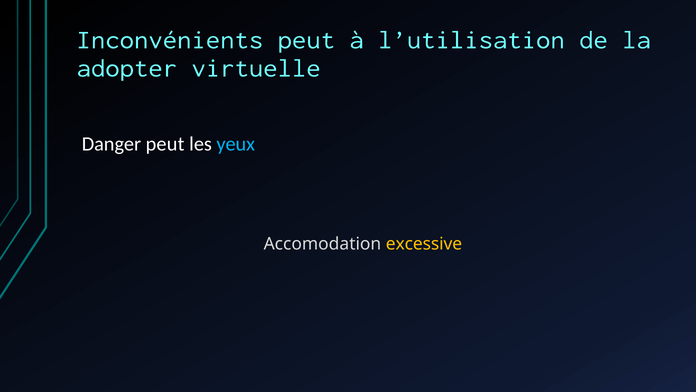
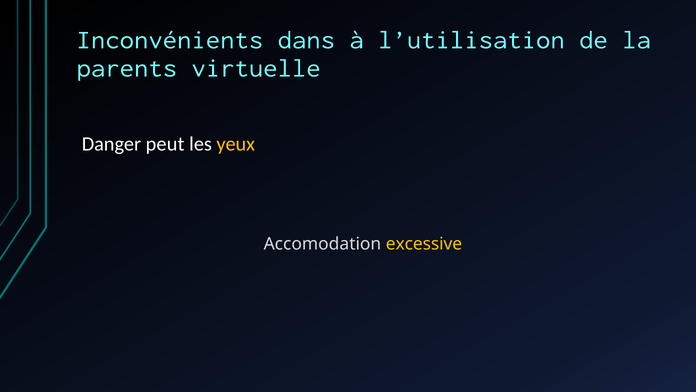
Inconvénients peut: peut -> dans (306, 40)
adopter: adopter -> parents (127, 68)
yeux colour: light blue -> yellow (236, 144)
